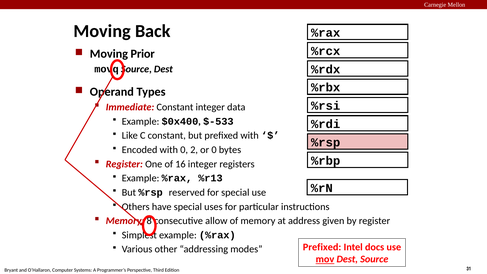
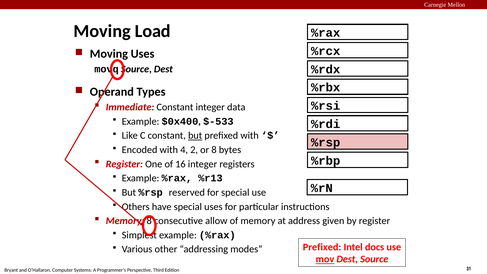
Back: Back -> Load (153, 31)
Prior: Prior -> Uses (143, 54)
but underline: none -> present (195, 136)
with 0: 0 -> 4 (184, 150)
or 0: 0 -> 8 (214, 150)
